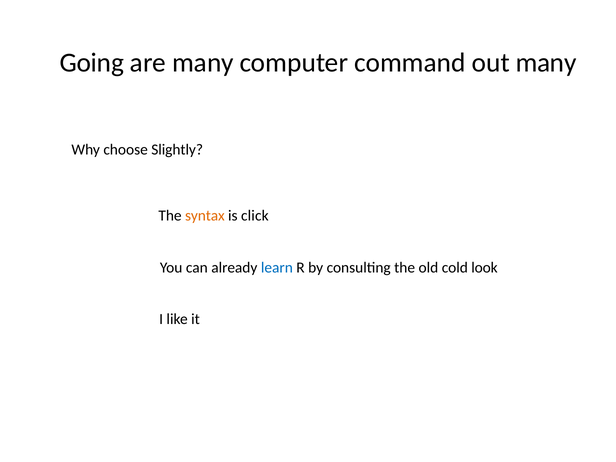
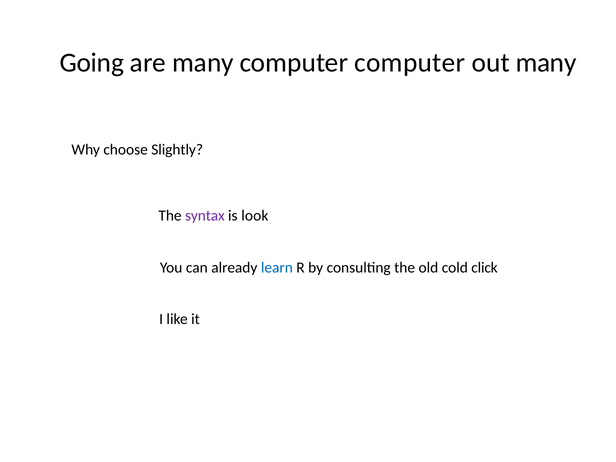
computer command: command -> computer (410, 63)
syntax colour: orange -> purple (205, 216)
click: click -> look (255, 216)
look: look -> click (485, 268)
